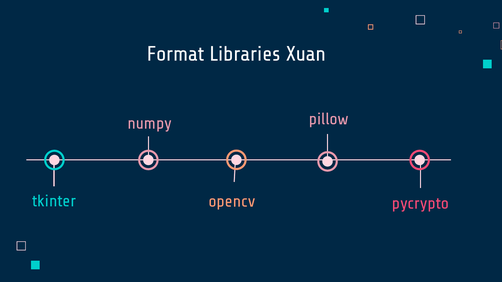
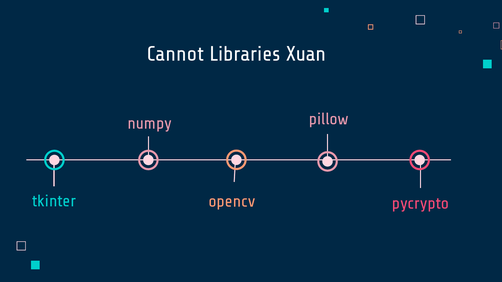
Format: Format -> Cannot (175, 54)
